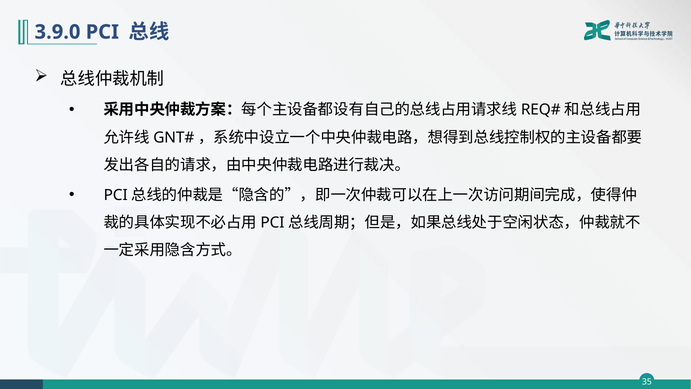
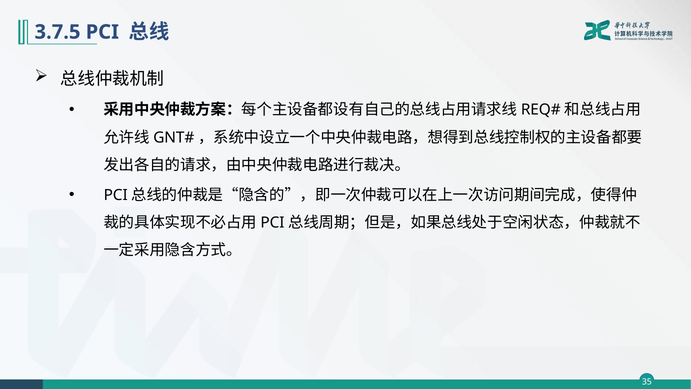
3.9.0: 3.9.0 -> 3.7.5 (57, 32)
